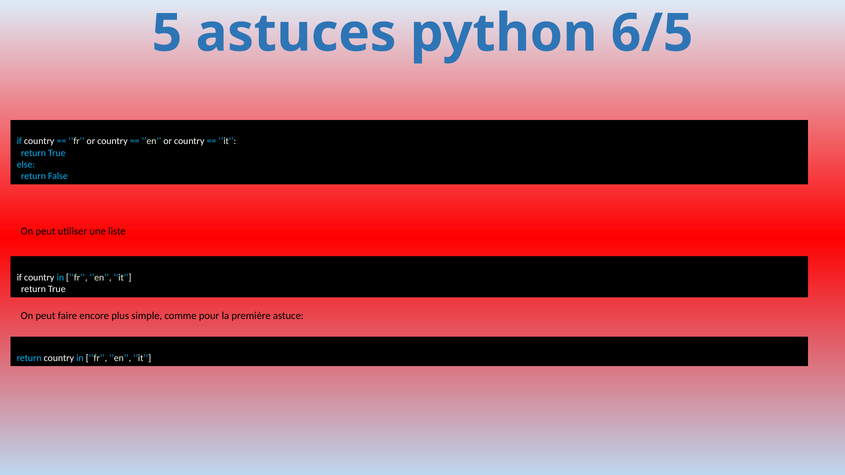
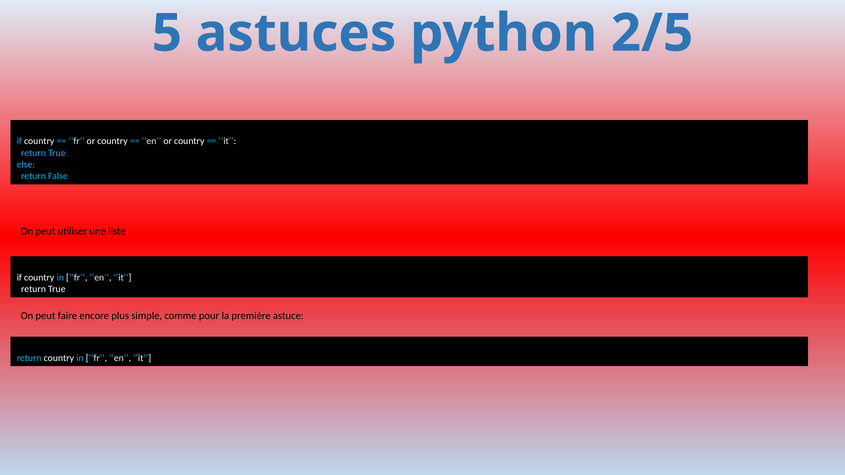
6/5: 6/5 -> 2/5 (652, 33)
